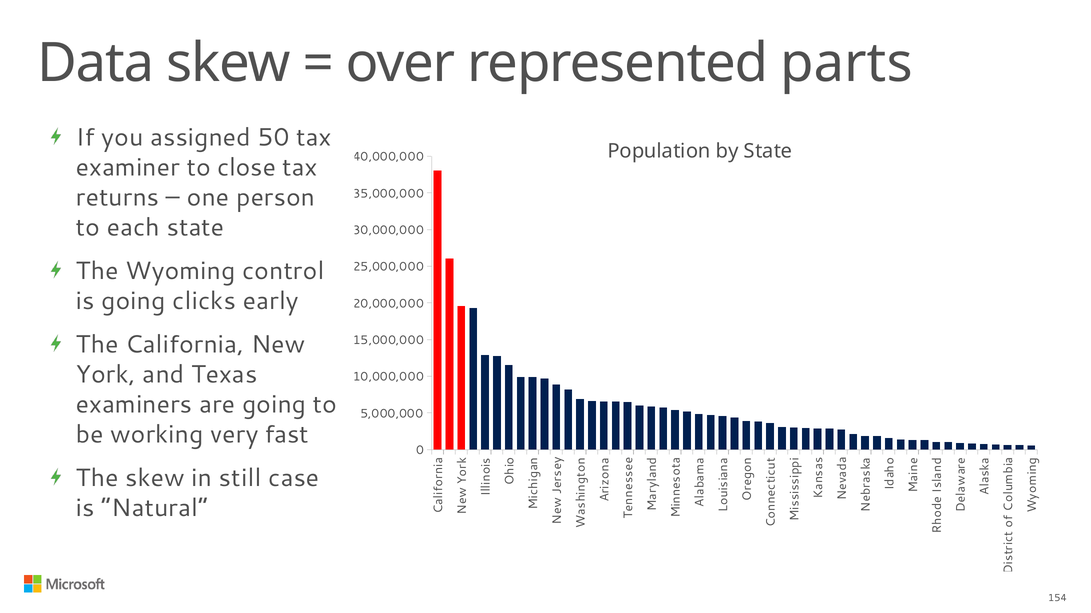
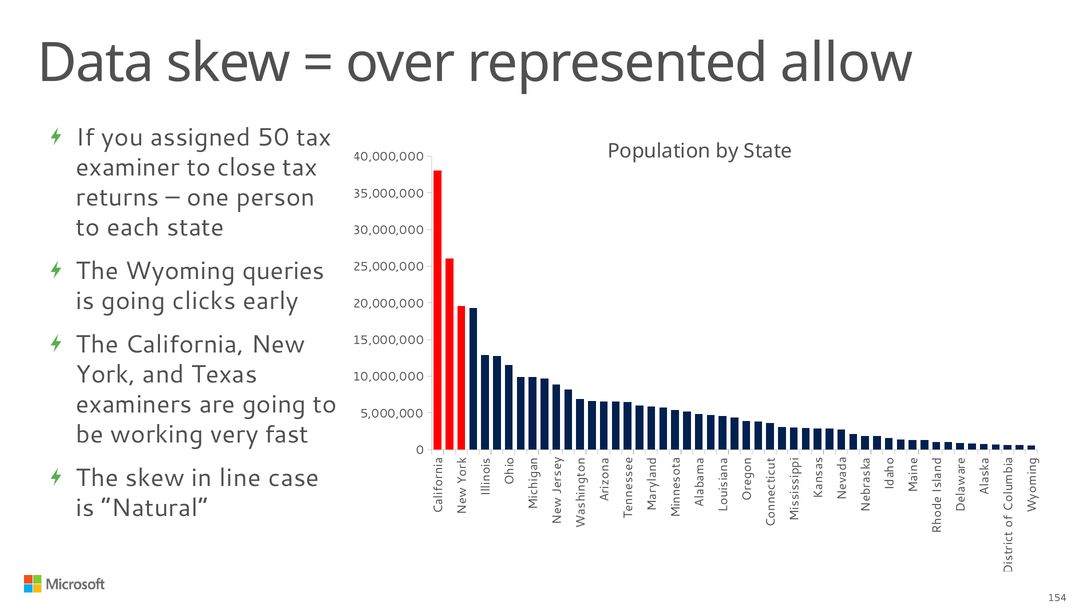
parts: parts -> allow (847, 63)
control: control -> queries (283, 271)
still: still -> line (240, 479)
